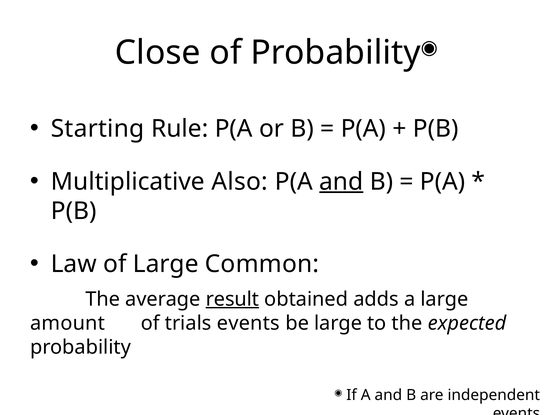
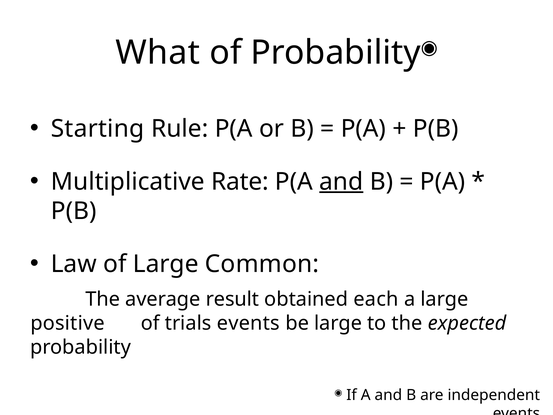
Close: Close -> What (158, 53)
Also: Also -> Rate (240, 181)
result underline: present -> none (232, 299)
adds: adds -> each (376, 299)
amount: amount -> positive (68, 323)
